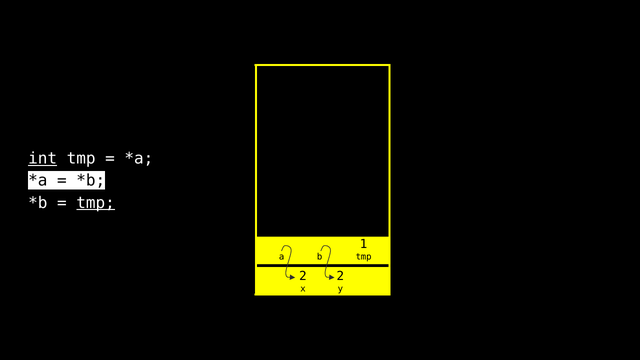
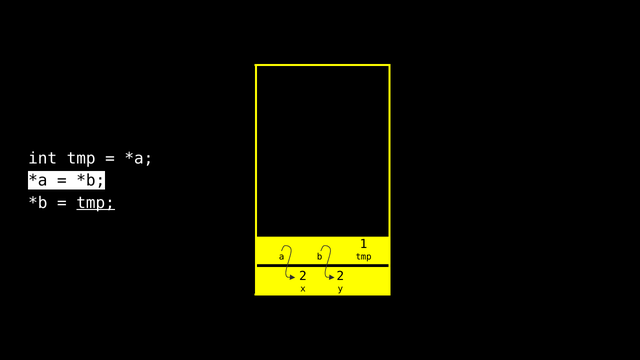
int underline: present -> none (43, 159)
